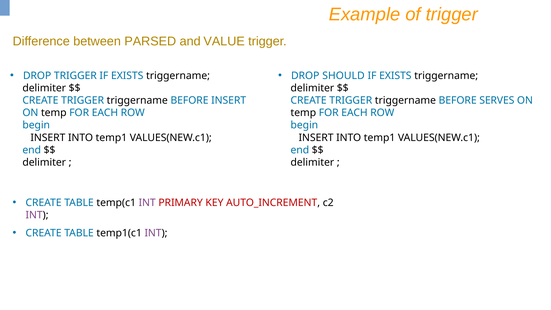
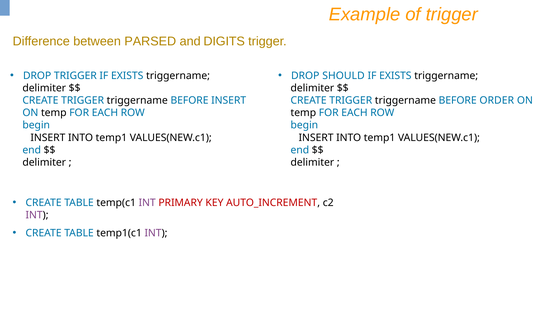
VALUE: VALUE -> DIGITS (224, 41)
SERVES: SERVES -> ORDER (497, 100)
